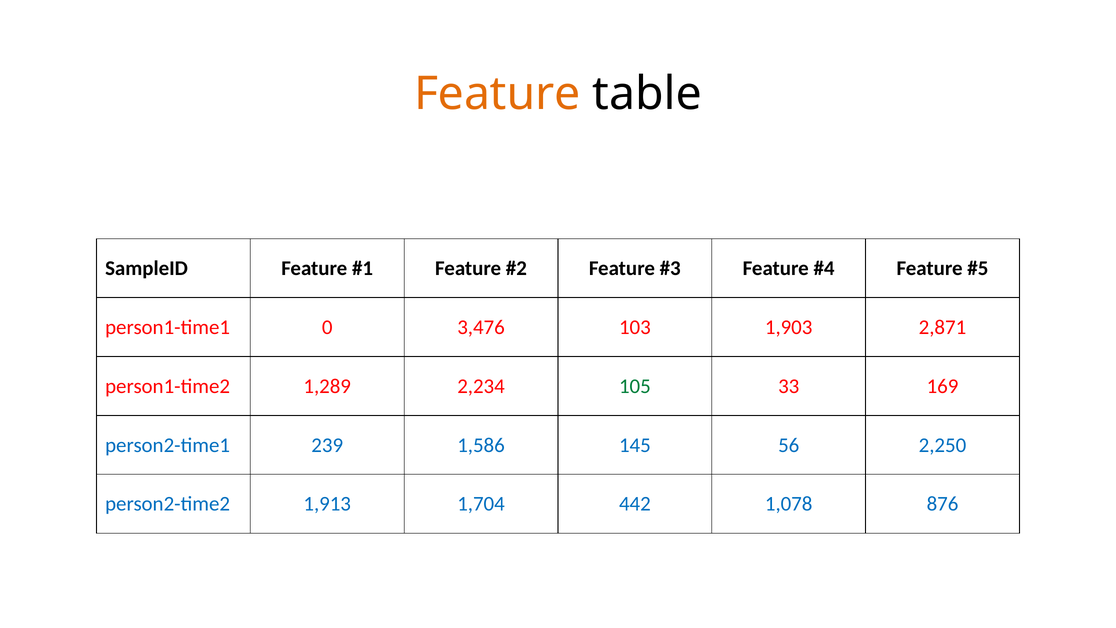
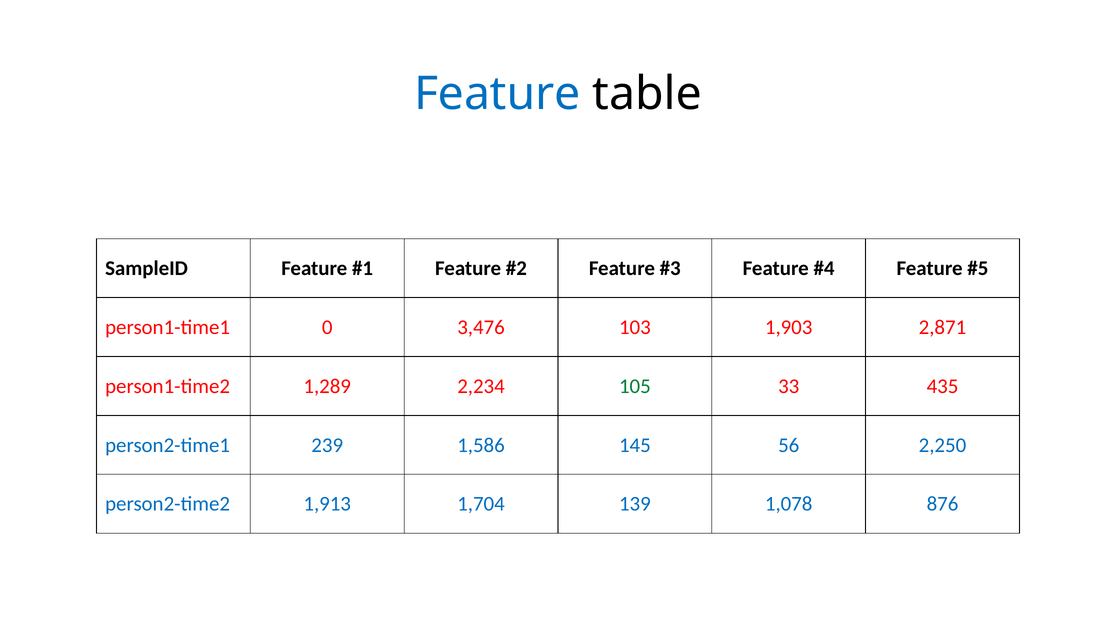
Feature colour: orange -> blue (497, 94)
169: 169 -> 435 (943, 386)
442: 442 -> 139 (635, 504)
